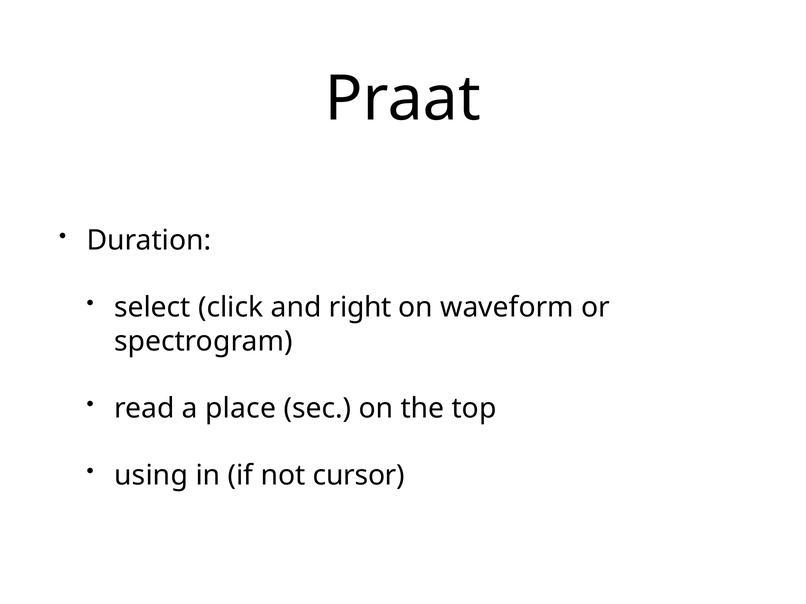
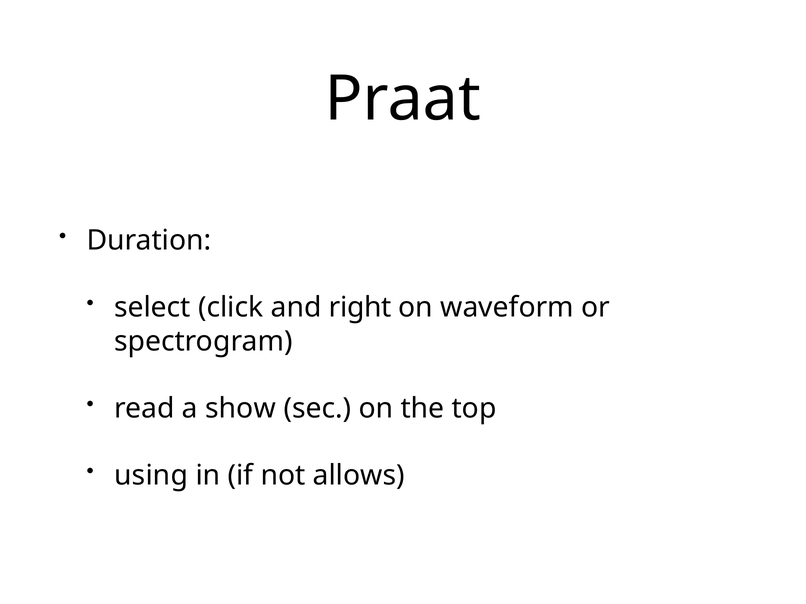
place: place -> show (241, 409)
cursor: cursor -> allows (359, 476)
